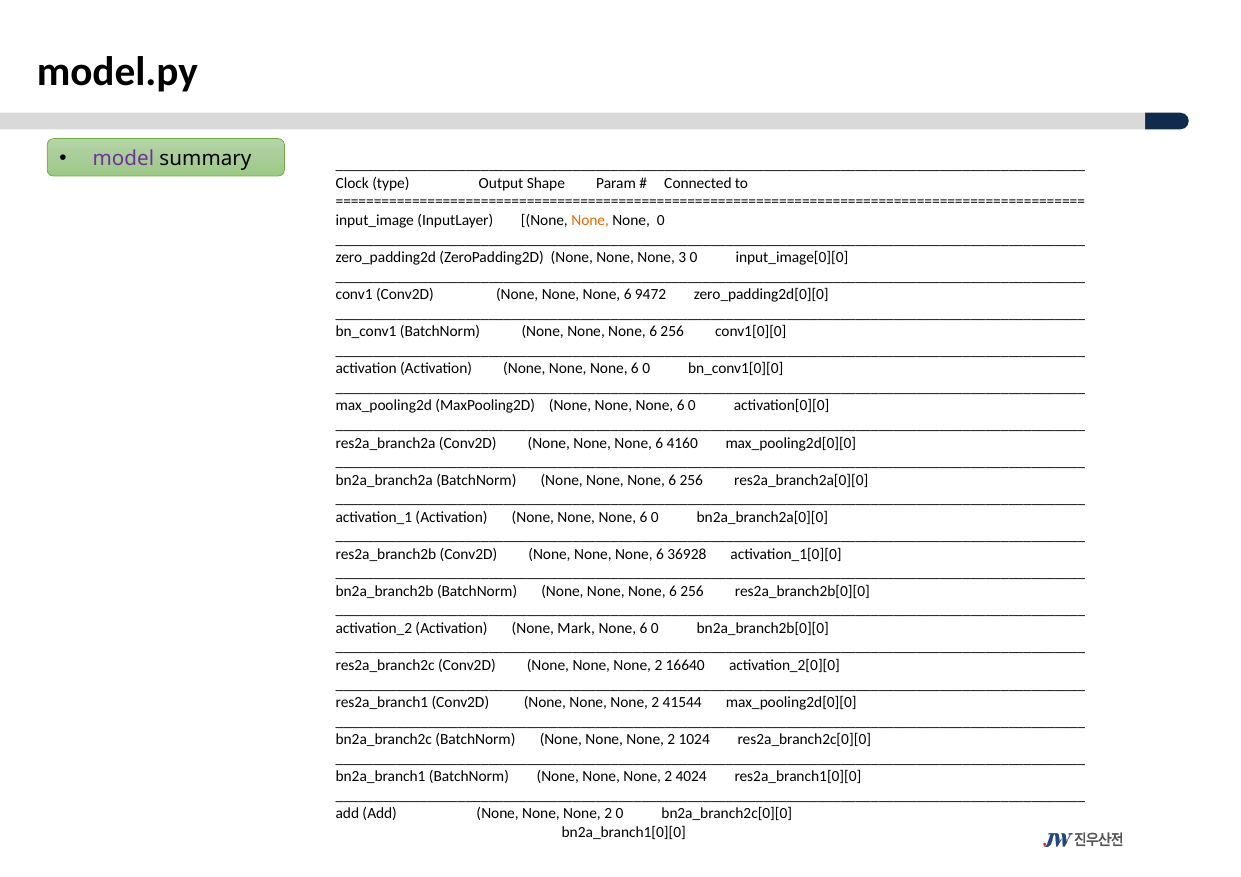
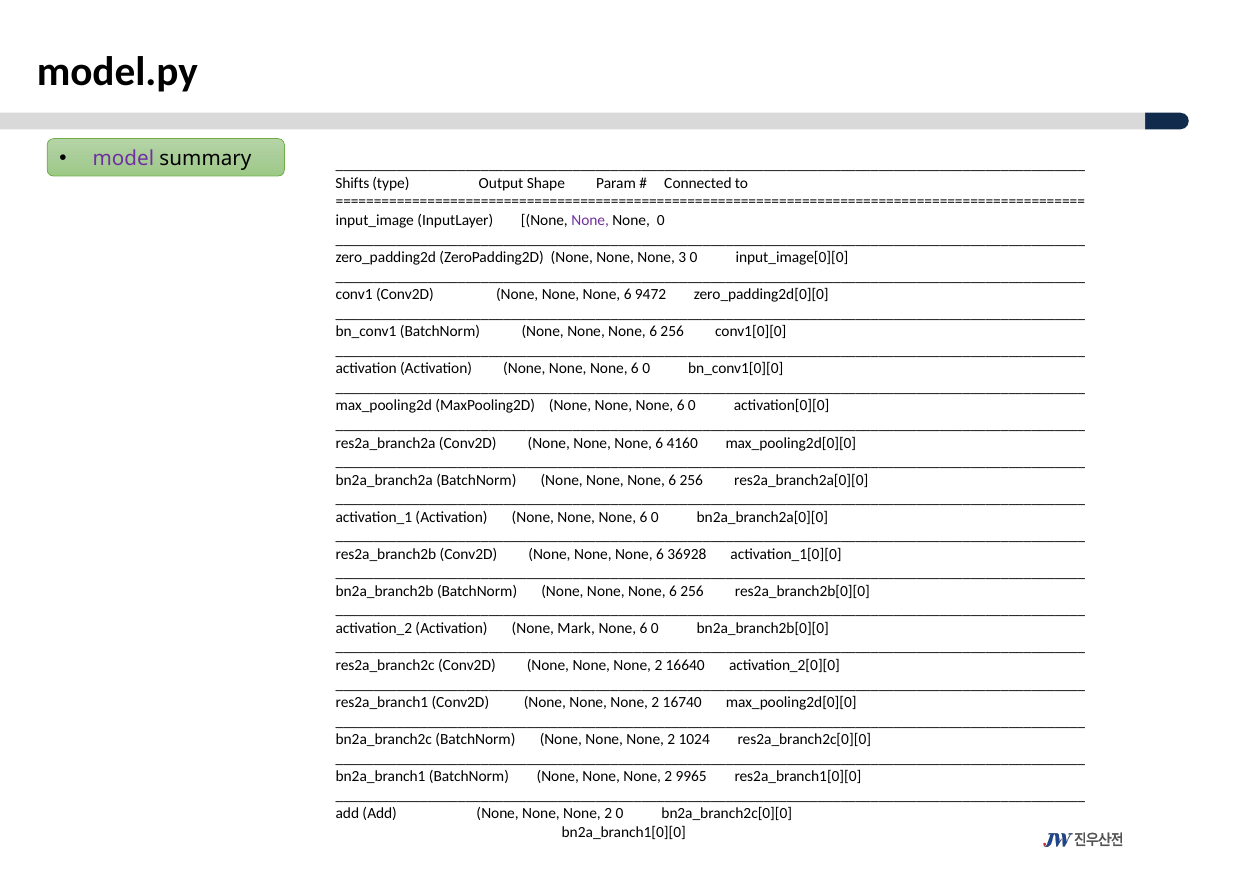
Clock: Clock -> Shifts (352, 183)
None colour: orange -> purple (590, 221)
41544: 41544 -> 16740 (682, 703)
4024: 4024 -> 9965 (691, 777)
